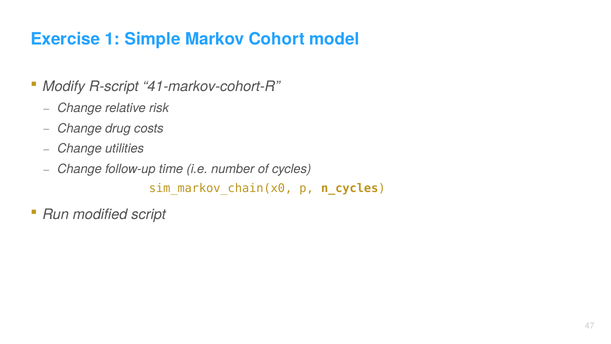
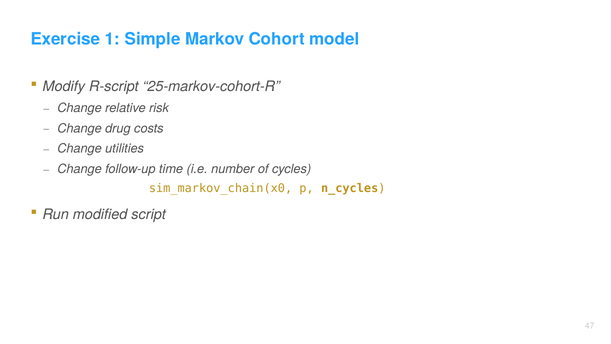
41-markov-cohort-R: 41-markov-cohort-R -> 25-markov-cohort-R (211, 87)
